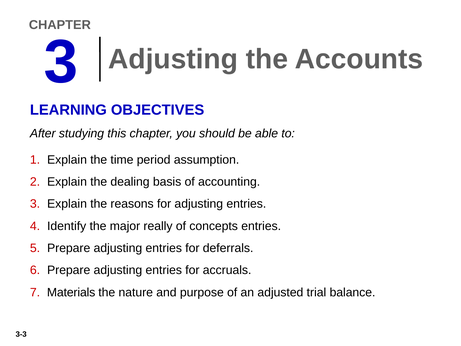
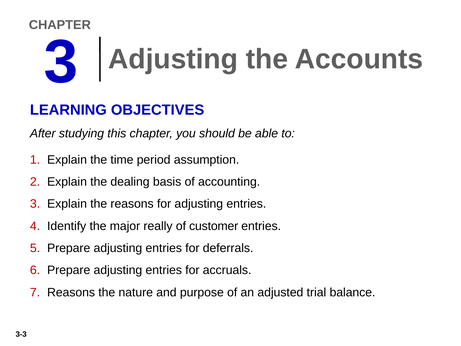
concepts: concepts -> customer (214, 226)
Materials: Materials -> Reasons (71, 292)
